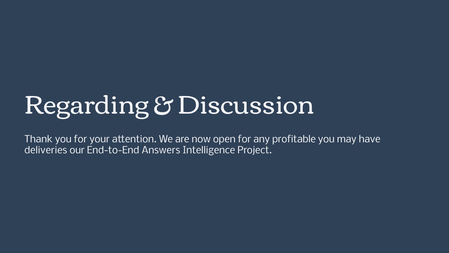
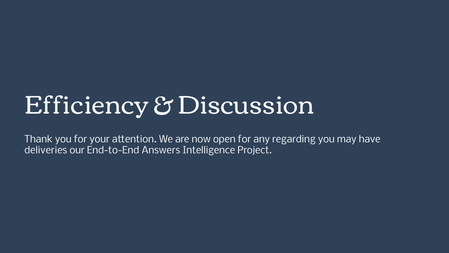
Regarding: Regarding -> Efficiency (87, 105)
profitable: profitable -> regarding (294, 139)
